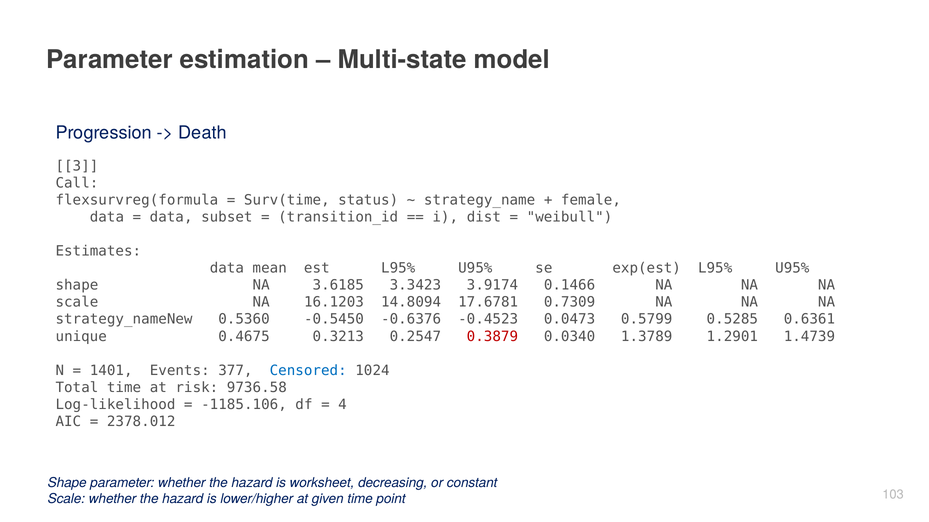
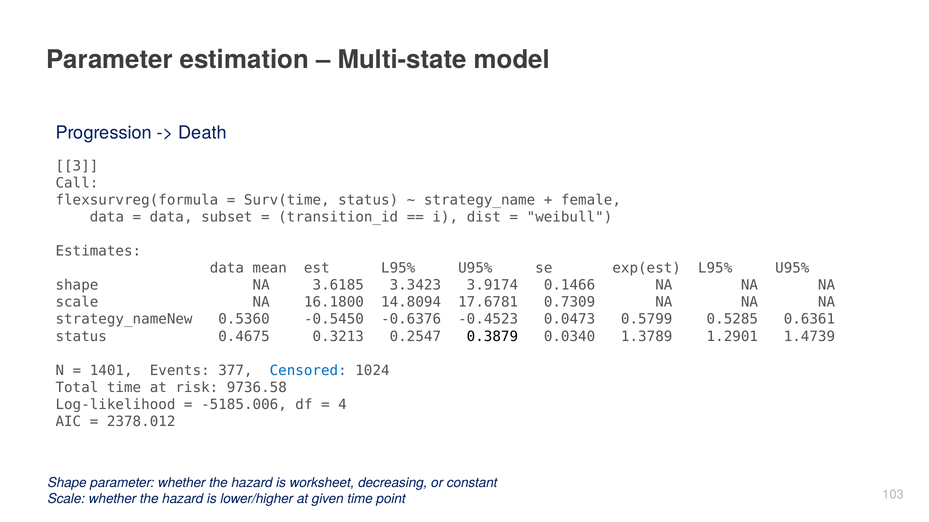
16.1203: 16.1203 -> 16.1800 (334, 303)
unique: unique -> status (81, 337)
0.3879 colour: red -> black (492, 337)
-1185.106: -1185.106 -> -5185.006 (244, 405)
